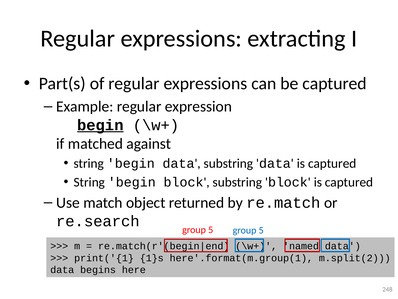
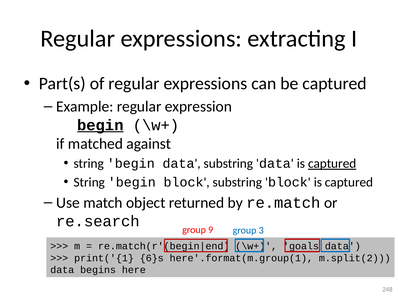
captured underline: none -> present (332, 163)
5: 5 -> 9 (211, 230)
5: 5 -> 3 (261, 230)
named: named -> goals (301, 246)
1}s: 1}s -> 6}s (152, 258)
